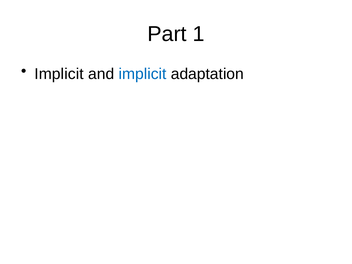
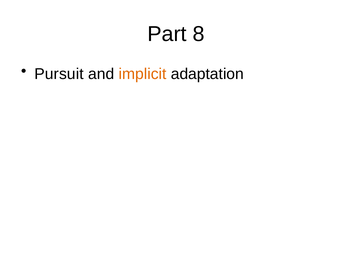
1: 1 -> 8 (199, 34)
Implicit: Implicit -> Pursuit (59, 74)
implicit colour: blue -> orange (143, 74)
